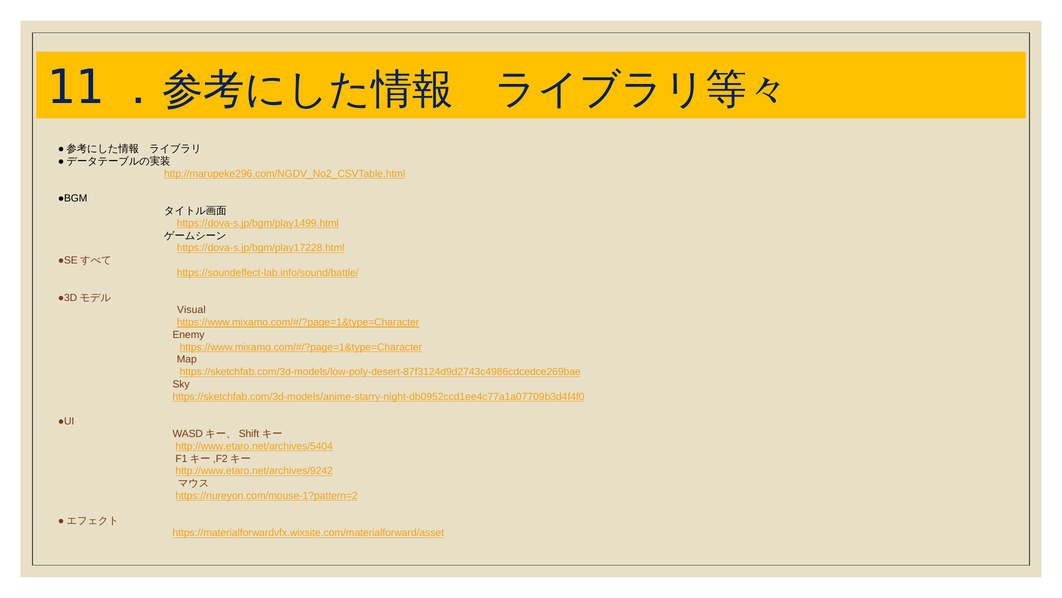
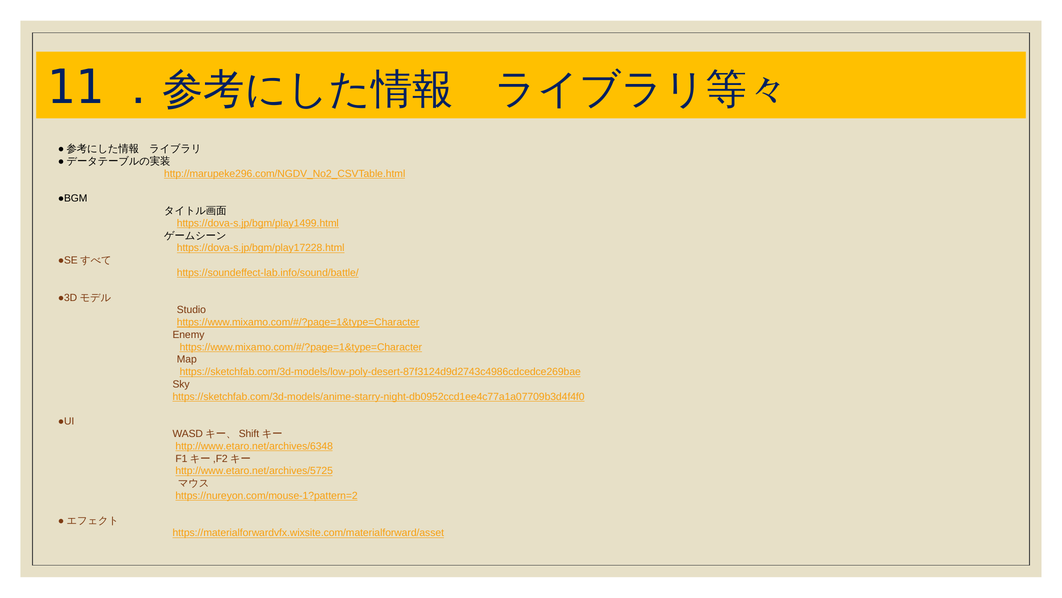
Visual: Visual -> Studio (191, 310)
http://www.etaro.net/archives/5404: http://www.etaro.net/archives/5404 -> http://www.etaro.net/archives/6348 (254, 446)
http://www.etaro.net/archives/9242: http://www.etaro.net/archives/9242 -> http://www.etaro.net/archives/5725 (254, 471)
